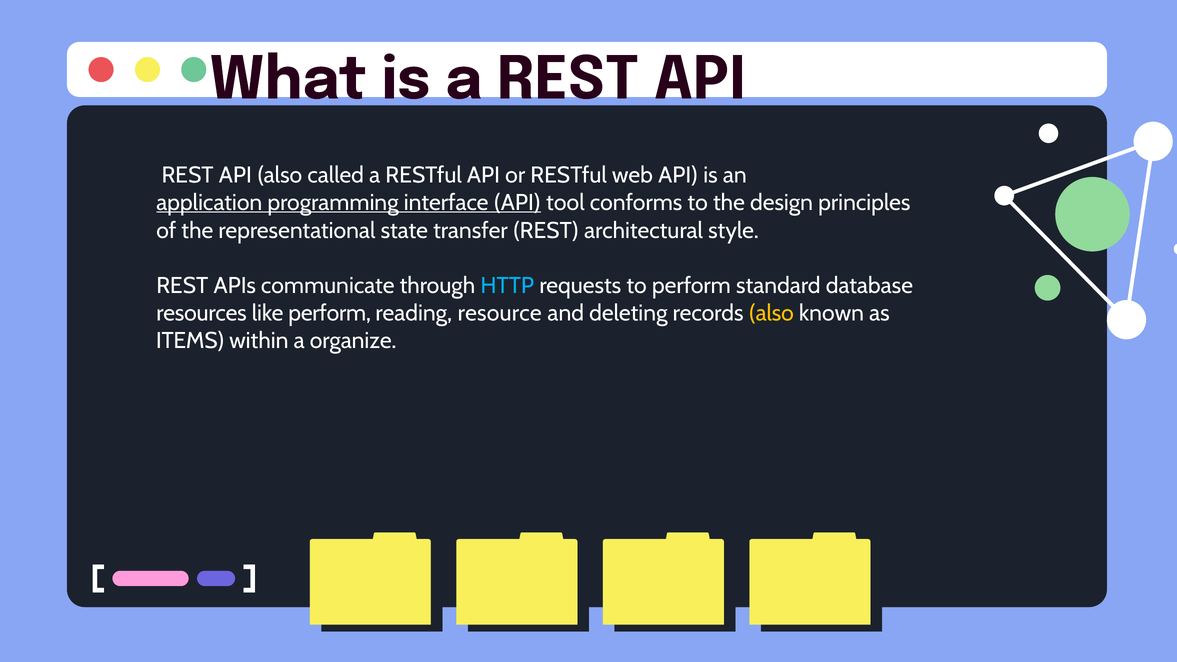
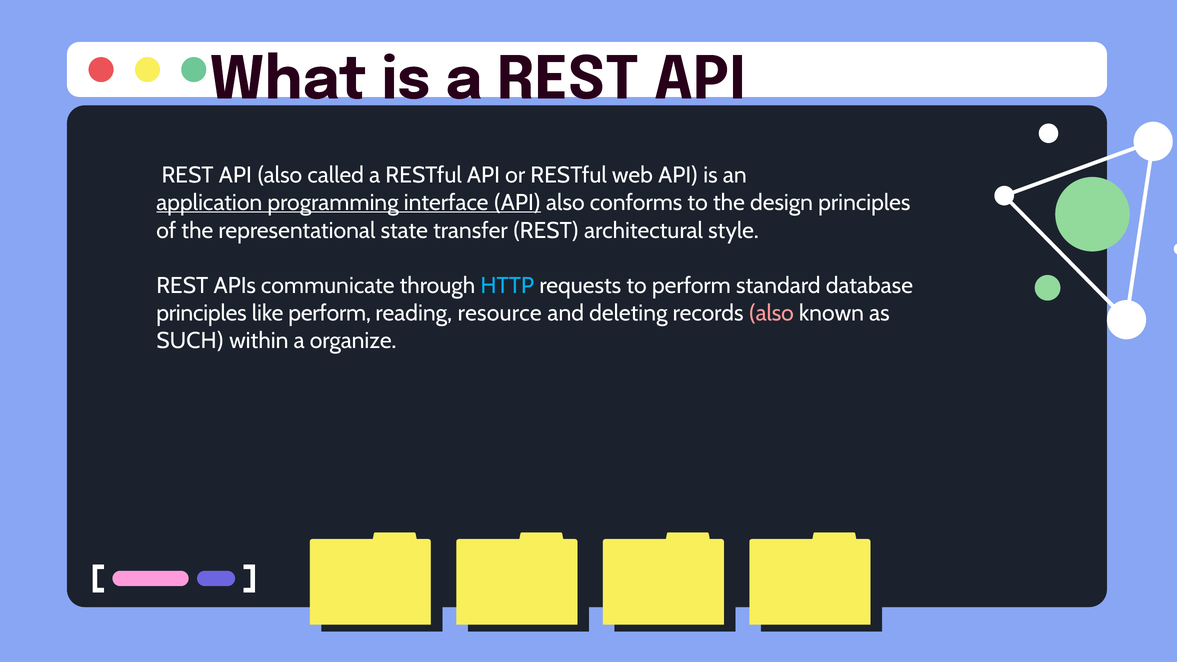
interface API tool: tool -> also (565, 203)
resources: resources -> principles (201, 313)
also colour: yellow -> pink (771, 313)
ITEMS: ITEMS -> SUCH (190, 341)
